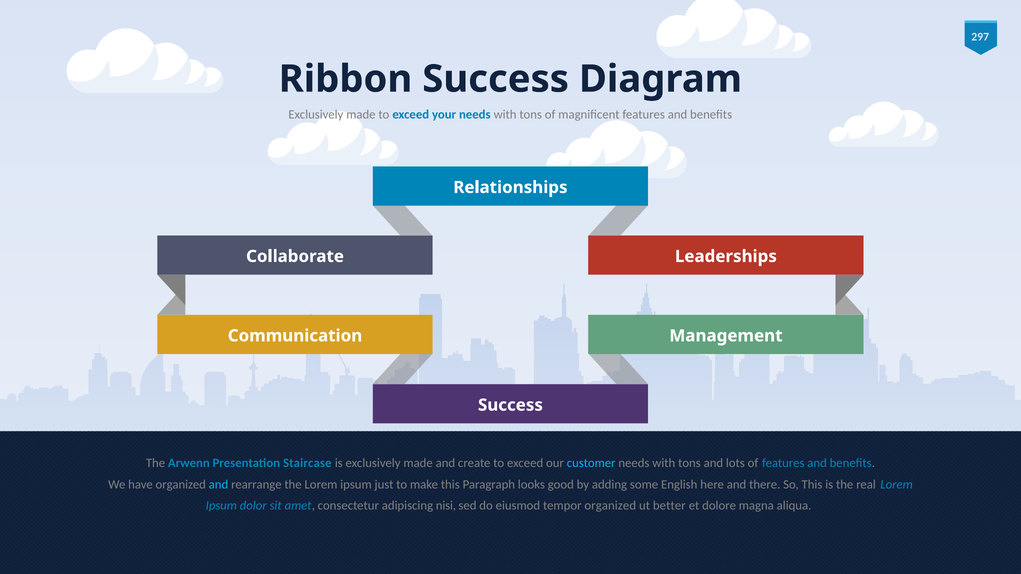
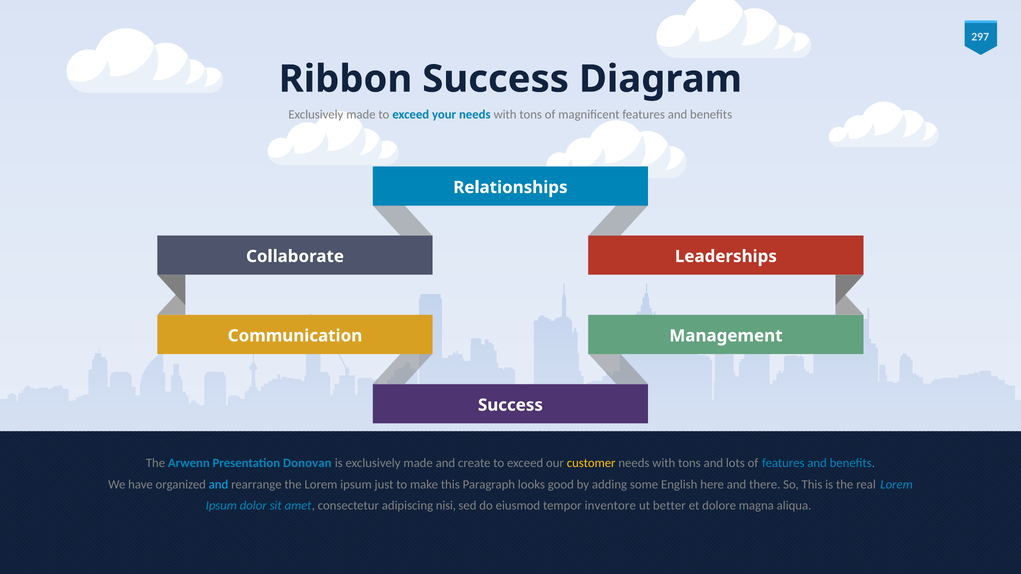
Staircase: Staircase -> Donovan (307, 463)
customer colour: light blue -> yellow (591, 463)
tempor organized: organized -> inventore (610, 506)
